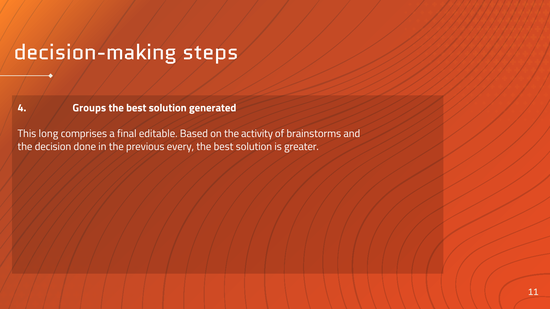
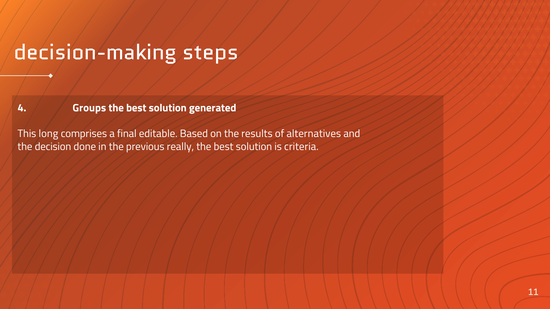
activity: activity -> results (257, 134)
brainstorms: brainstorms -> alternatives (314, 134)
every: every -> really (180, 147)
greater: greater -> criteria (301, 147)
